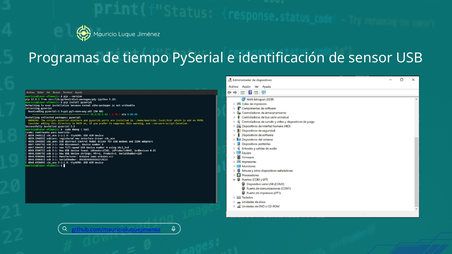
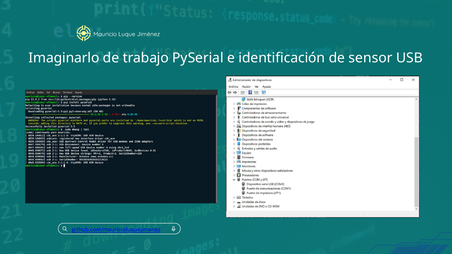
Programas: Programas -> Imaginarlo (64, 58)
tiempo: tiempo -> trabajo (146, 58)
